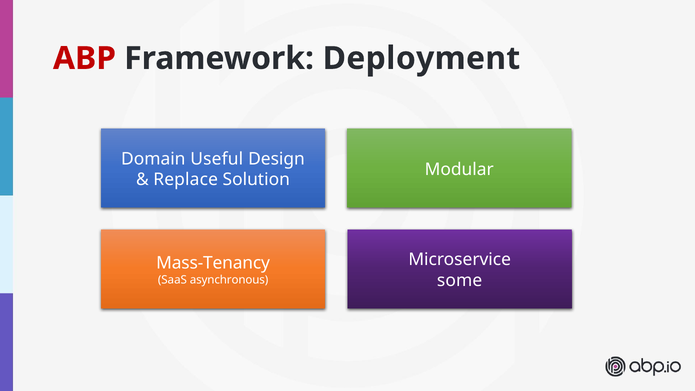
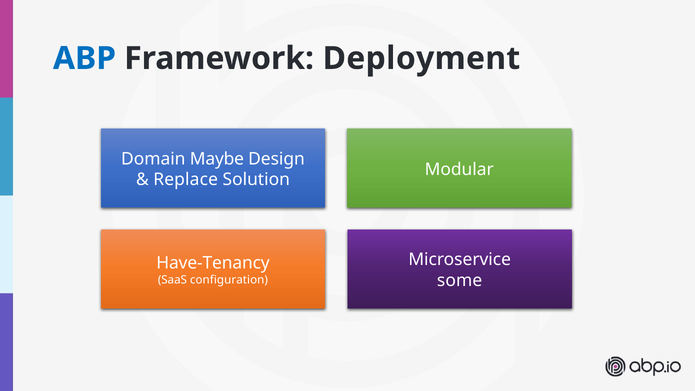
ABP colour: red -> blue (84, 58)
Useful: Useful -> Maybe (217, 159)
Mass-Tenancy: Mass-Tenancy -> Have-Tenancy (213, 263)
asynchronous: asynchronous -> configuration (229, 280)
